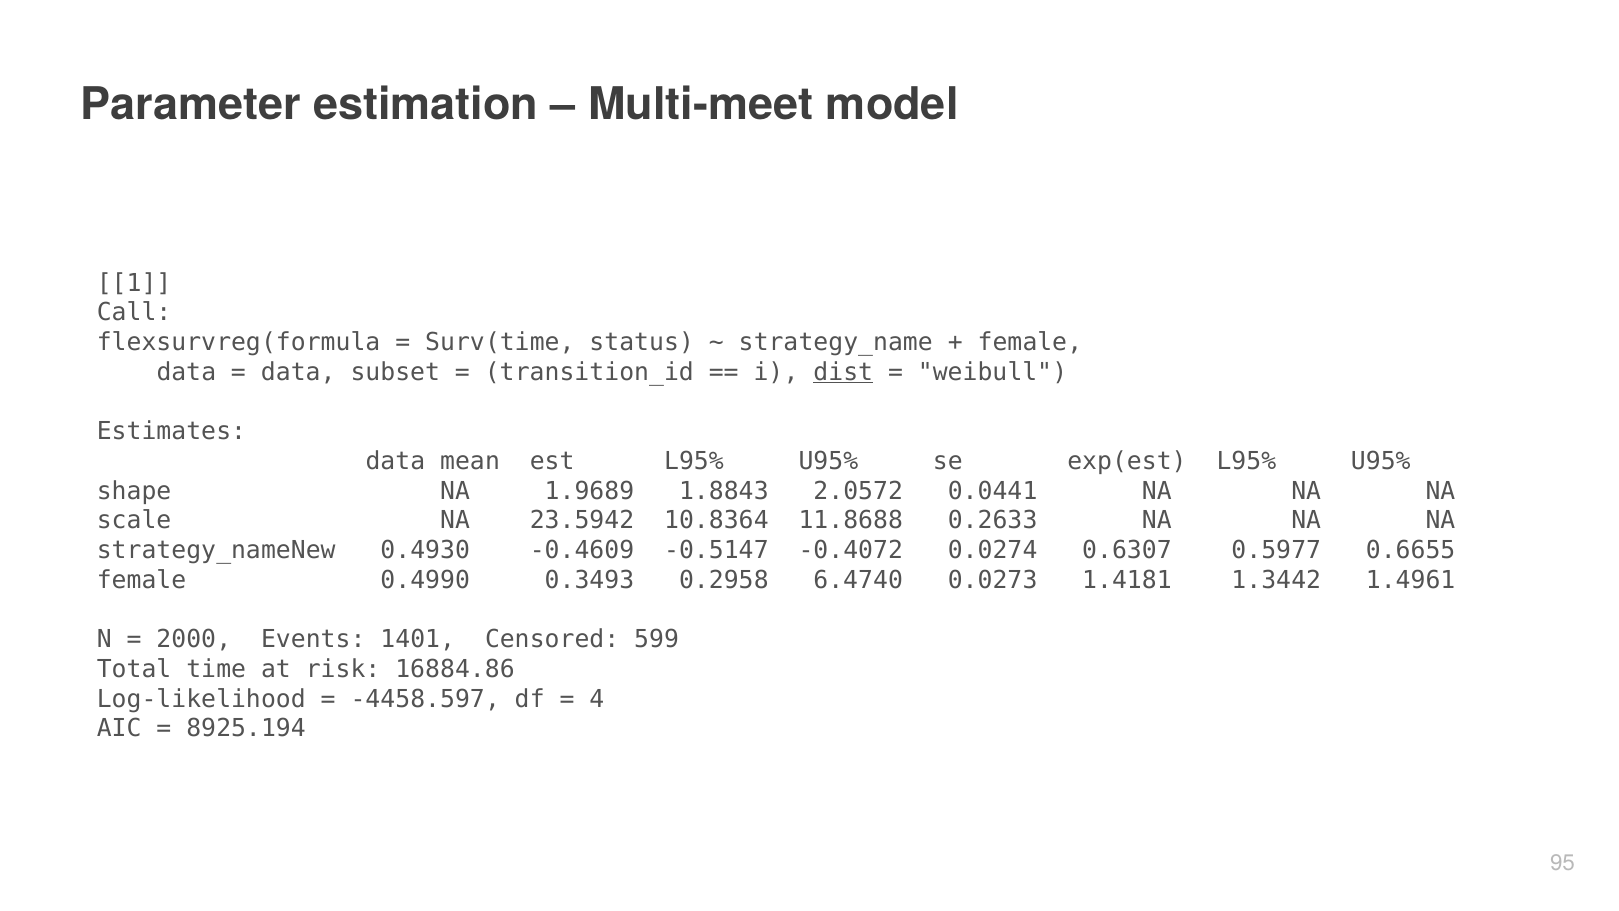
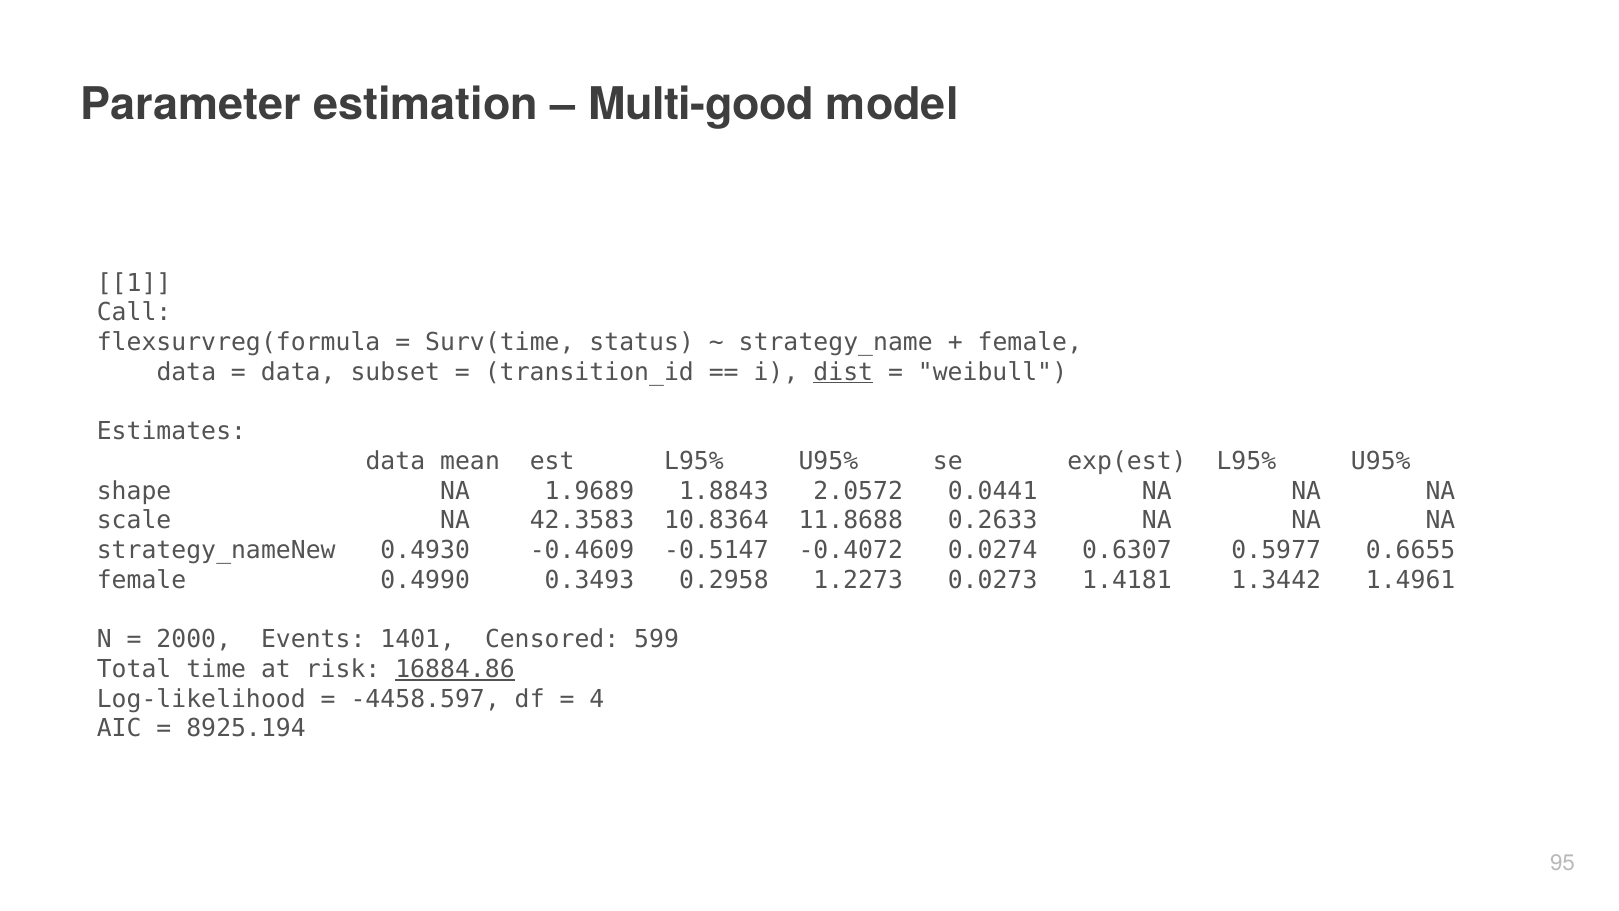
Multi-meet: Multi-meet -> Multi-good (701, 104)
23.5942: 23.5942 -> 42.3583 (582, 521)
6.4740: 6.4740 -> 1.2273 (858, 580)
16884.86 underline: none -> present (455, 669)
